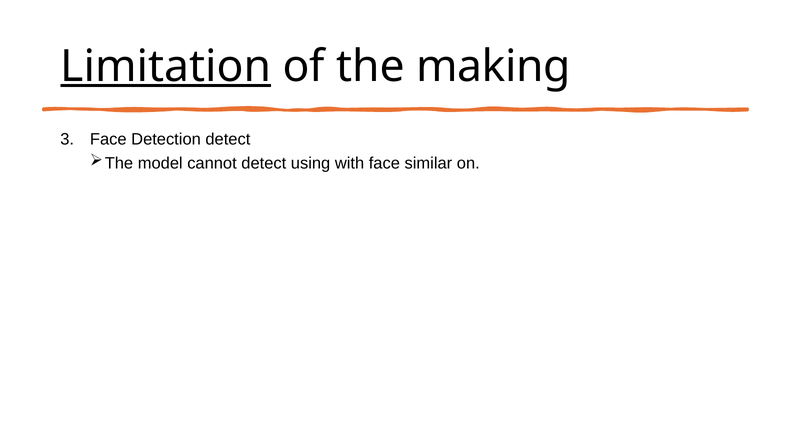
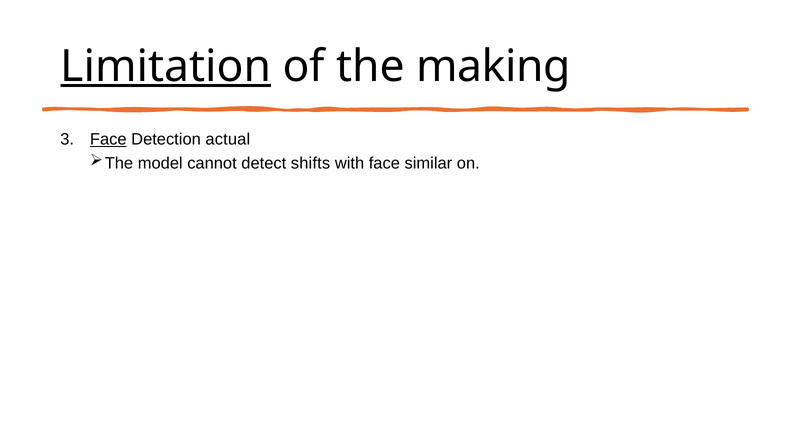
Face underline: none -> present (108, 139)
Detection detect: detect -> actual (228, 139)
using: using -> shifts (310, 163)
